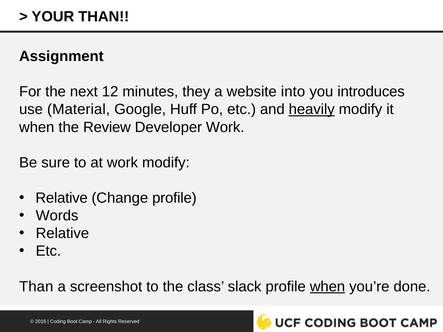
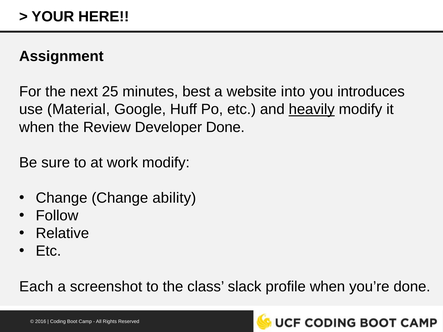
YOUR THAN: THAN -> HERE (104, 17)
12: 12 -> 25 (110, 92)
they: they -> best (196, 92)
Developer Work: Work -> Done (225, 127)
Relative: Relative -> Change (62, 198)
Change profile: profile -> ability (174, 198)
Words: Words -> Follow (57, 216)
Than: Than -> Each (36, 287)
when underline: present -> none (327, 287)
